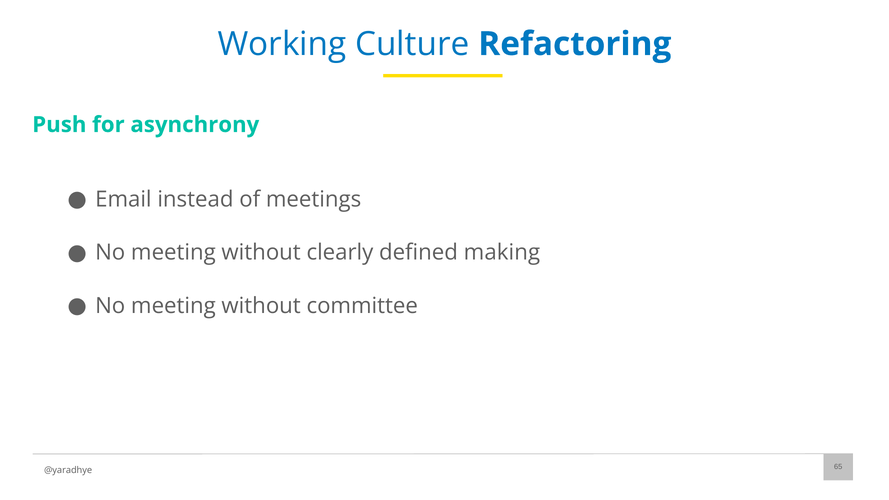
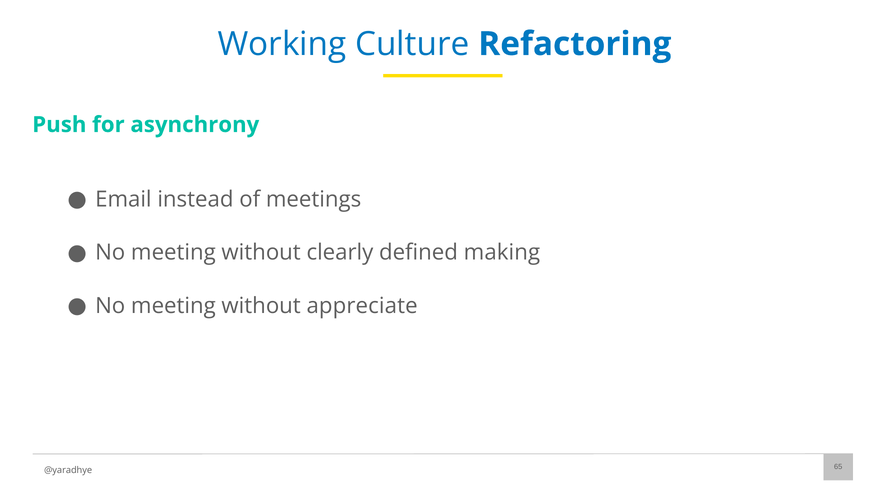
committee: committee -> appreciate (362, 306)
